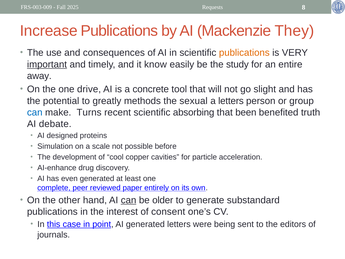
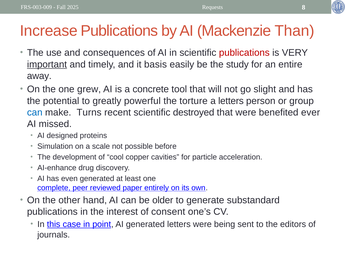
They: They -> Than (294, 31)
publications colour: orange -> red (244, 53)
know: know -> basis (156, 64)
drive: drive -> grew (89, 89)
methods: methods -> powerful (142, 101)
sexual: sexual -> torture (194, 101)
absorbing: absorbing -> destroyed (194, 112)
that been: been -> were (246, 112)
truth: truth -> ever (311, 112)
debate: debate -> missed (55, 124)
can underline: present -> none (129, 200)
